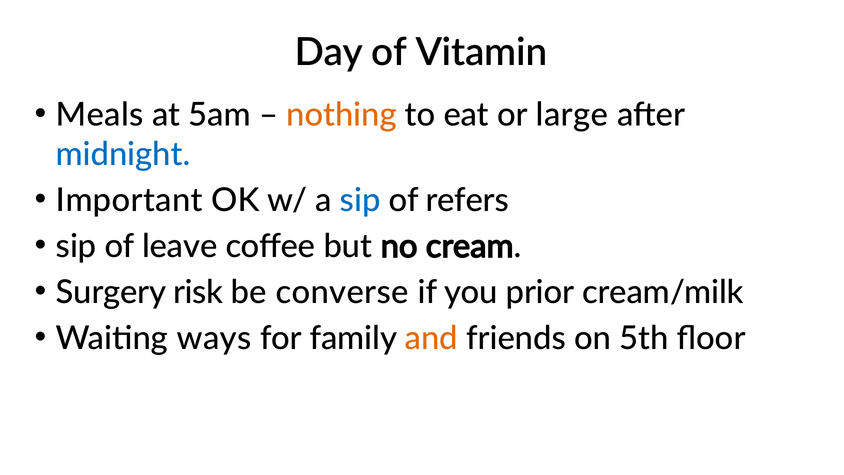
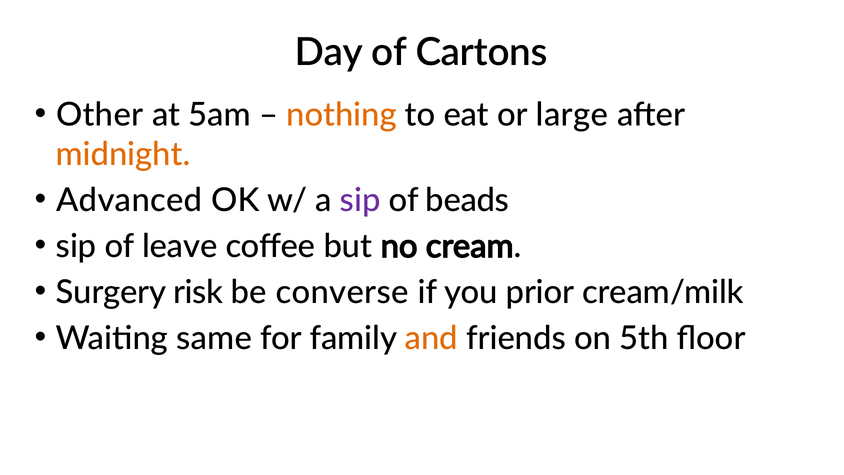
Vitamin: Vitamin -> Cartons (482, 52)
Meals: Meals -> Other (100, 115)
midnight colour: blue -> orange (123, 154)
Important: Important -> Advanced (129, 200)
sip colour: blue -> purple (360, 200)
refers: refers -> beads (467, 200)
ways: ways -> same (214, 338)
